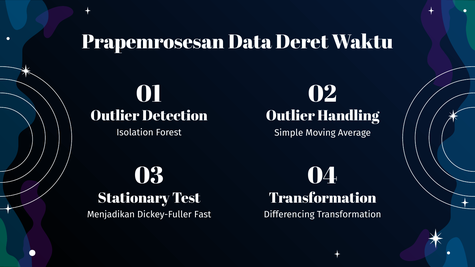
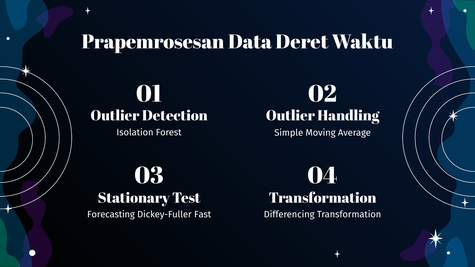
Menjadikan: Menjadikan -> Forecasting (111, 215)
